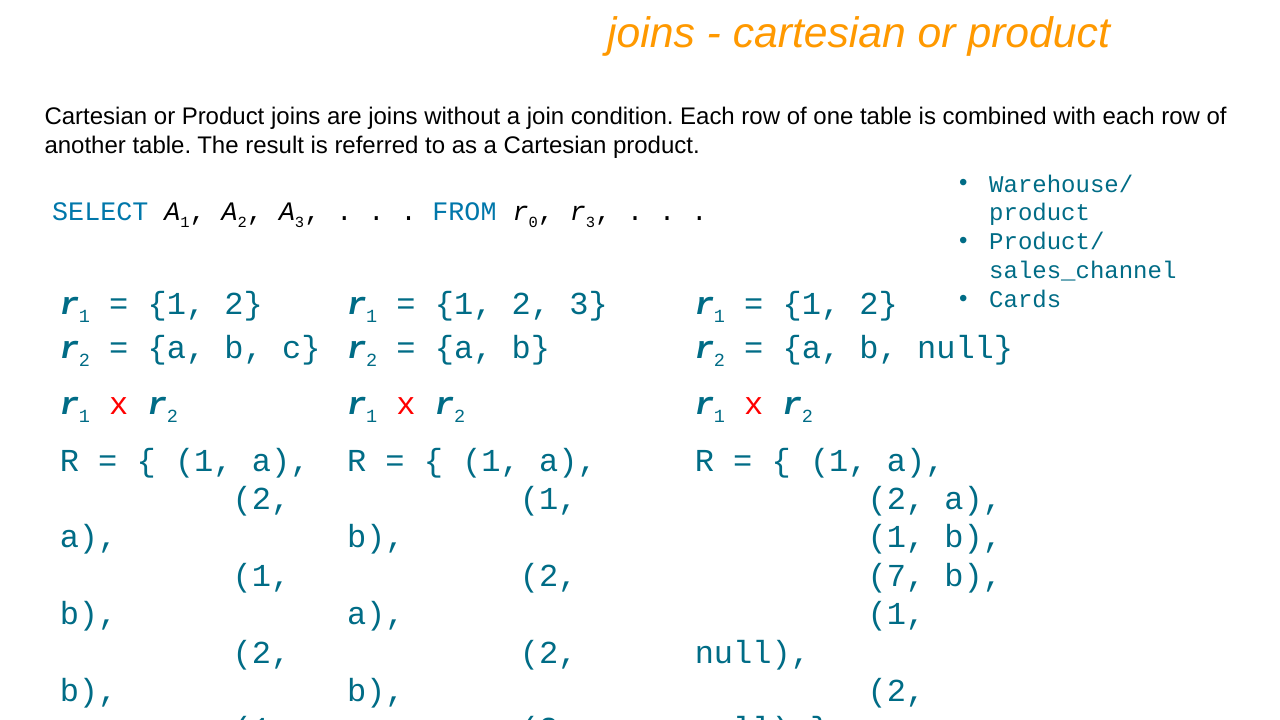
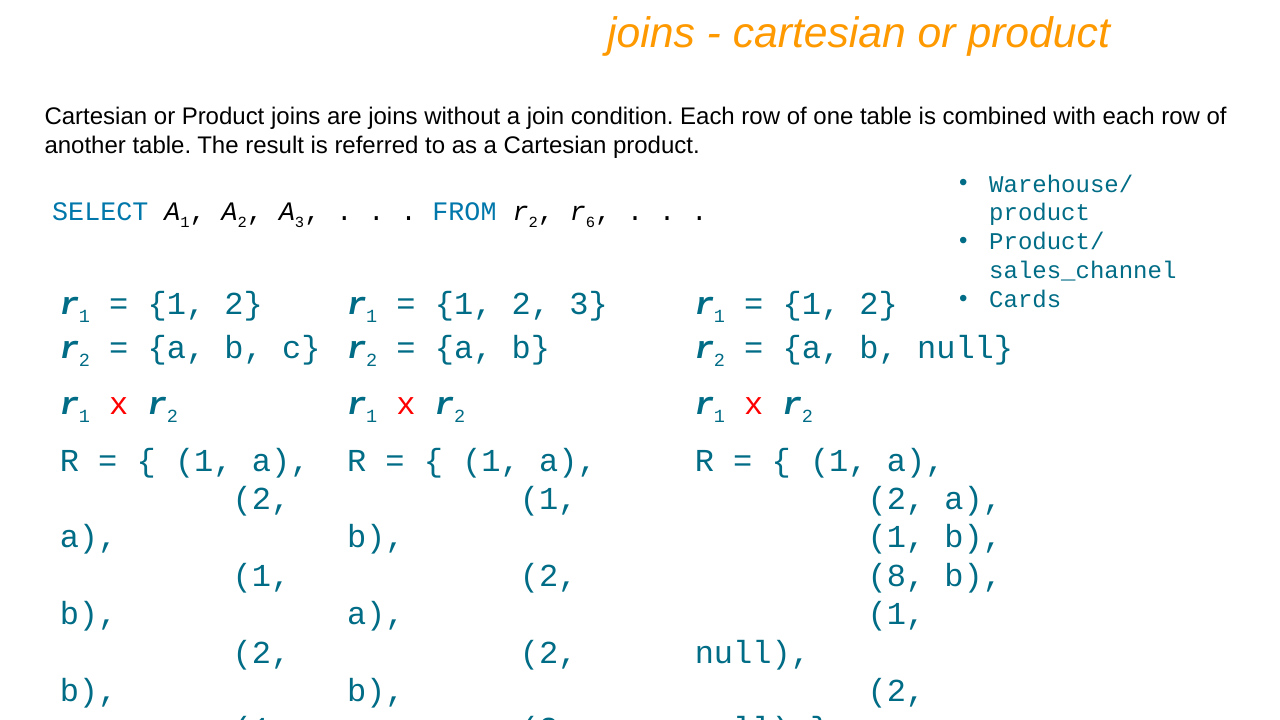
FROM r 0: 0 -> 2 (533, 222)
r 3: 3 -> 6 (591, 222)
7: 7 -> 8 (896, 576)
